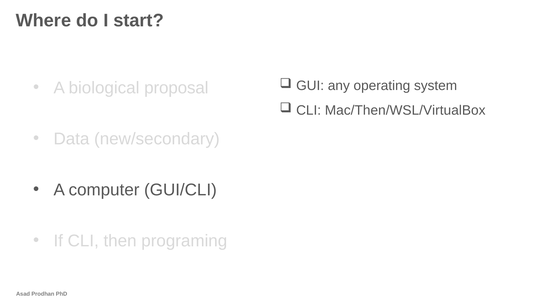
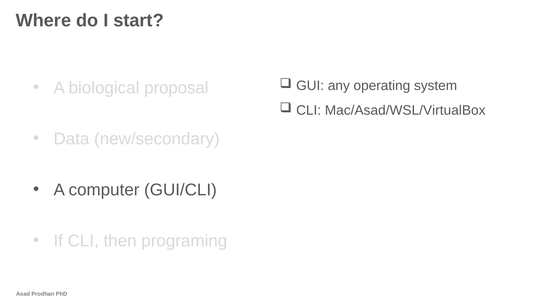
Mac/Then/WSL/VirtualBox: Mac/Then/WSL/VirtualBox -> Mac/Asad/WSL/VirtualBox (405, 110)
